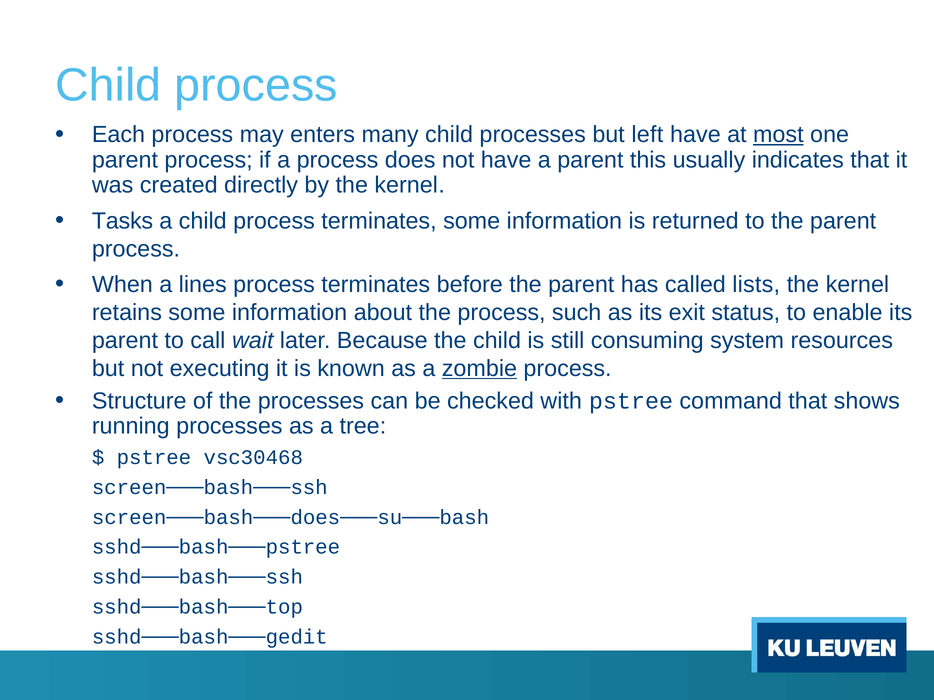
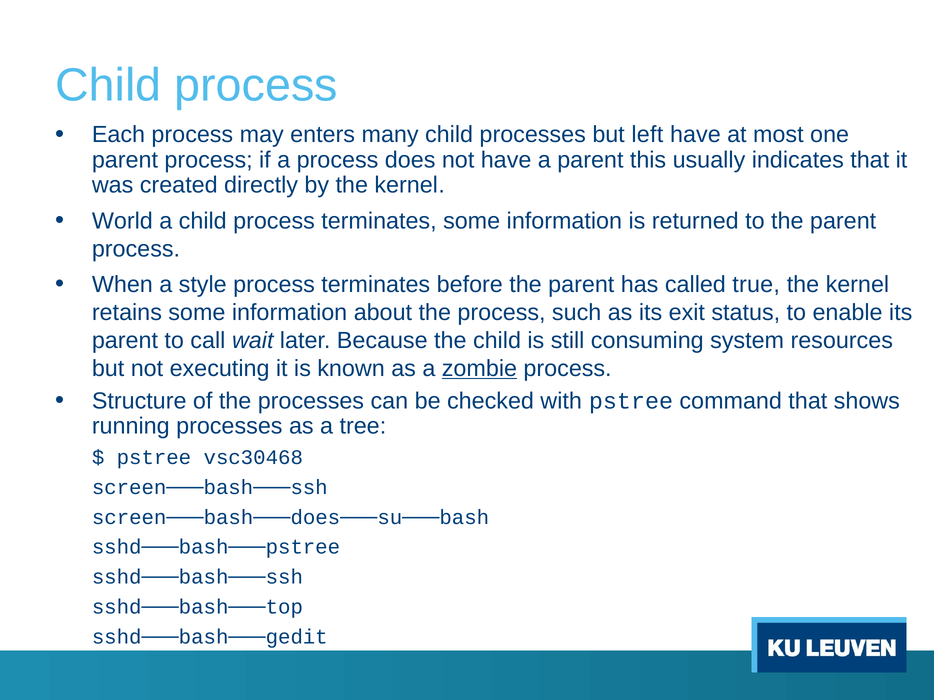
most underline: present -> none (778, 135)
Tasks: Tasks -> World (122, 221)
lines: lines -> style (203, 285)
lists: lists -> true (756, 285)
